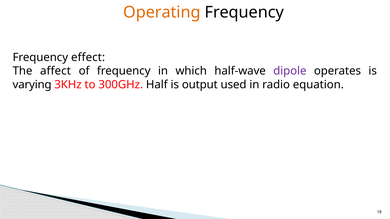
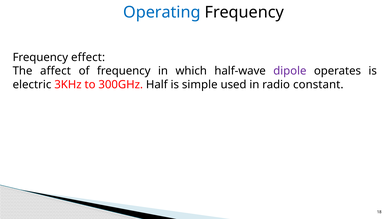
Operating colour: orange -> blue (162, 12)
varying: varying -> electric (32, 85)
output: output -> simple (200, 85)
equation: equation -> constant (318, 85)
